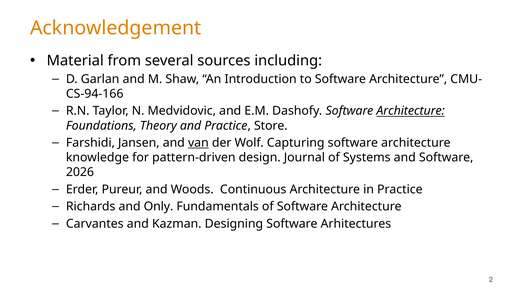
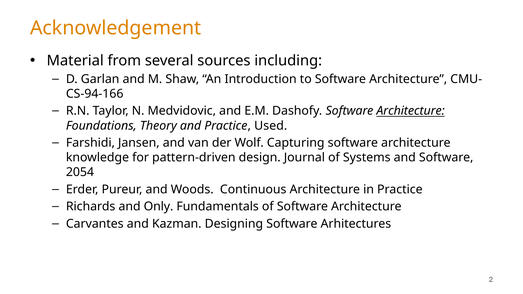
Store: Store -> Used (271, 126)
van underline: present -> none (198, 143)
2026: 2026 -> 2054 (80, 172)
